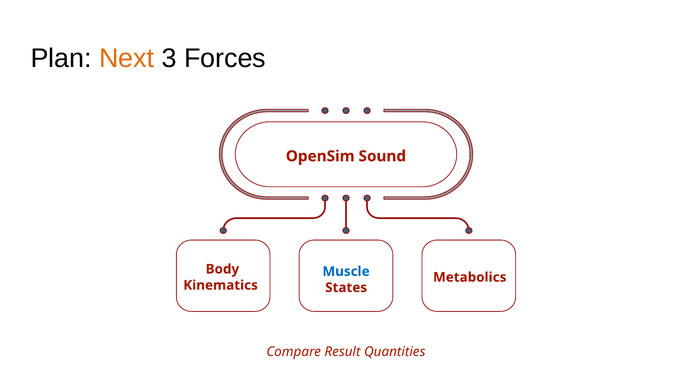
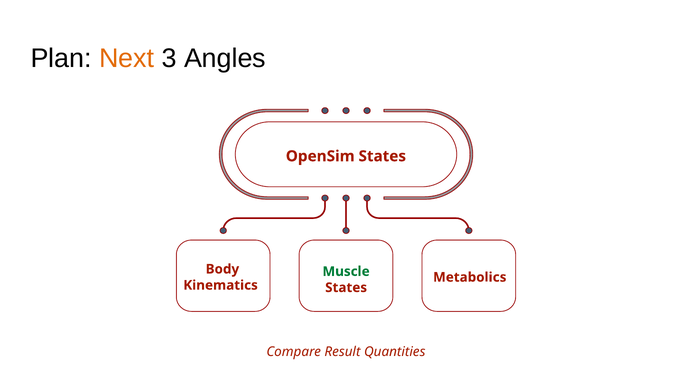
Forces: Forces -> Angles (225, 59)
OpenSim Sound: Sound -> States (382, 156)
Muscle colour: blue -> green (346, 272)
